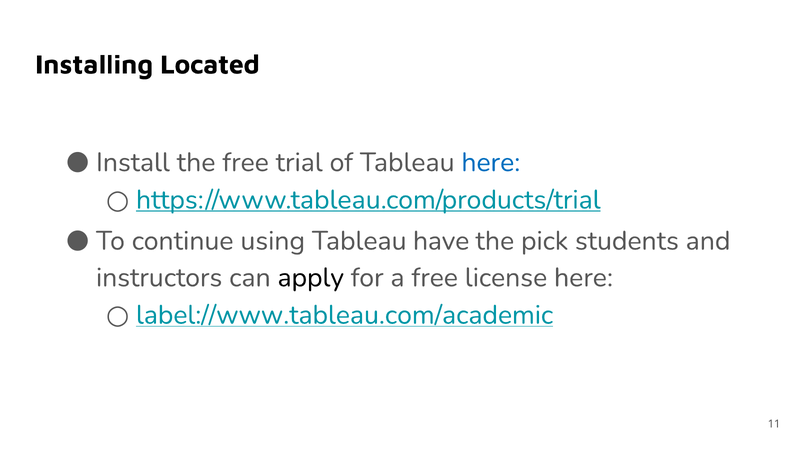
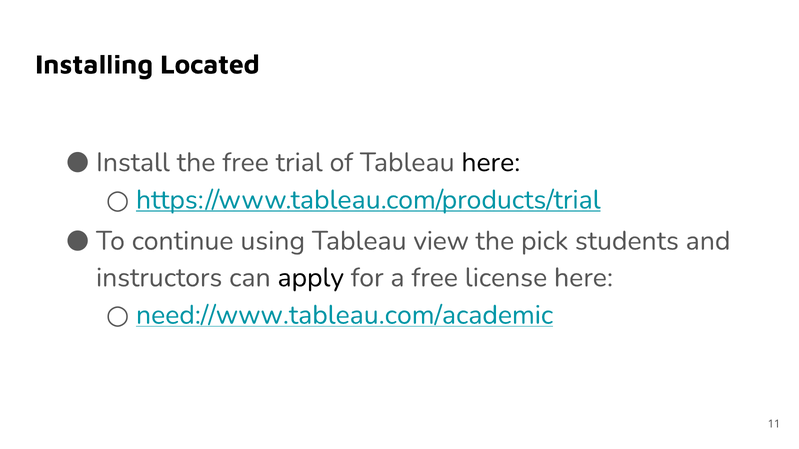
here colour: blue -> black (491, 163)
have: have -> view (441, 241)
label://www.tableau.com/academic: label://www.tableau.com/academic -> need://www.tableau.com/academic (345, 315)
